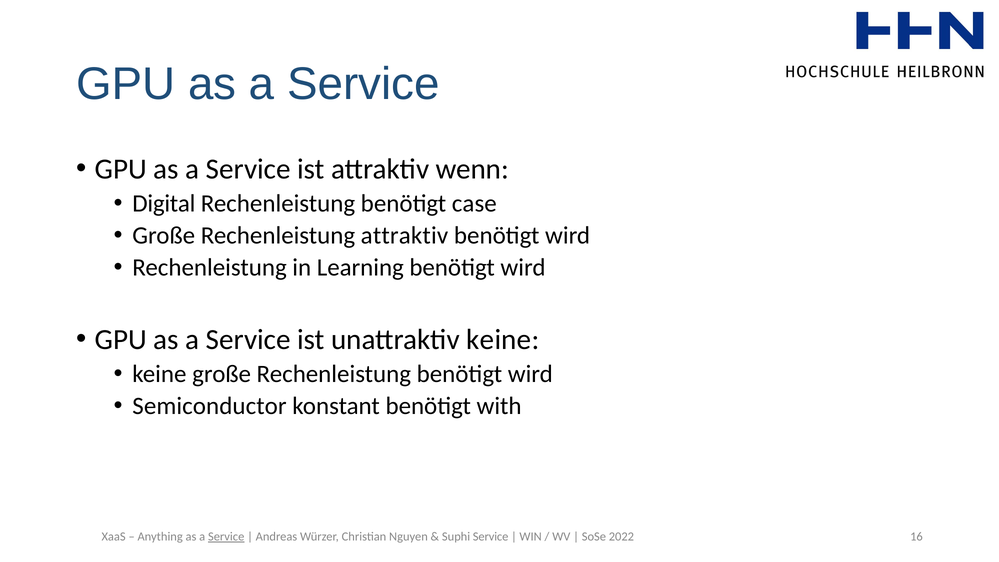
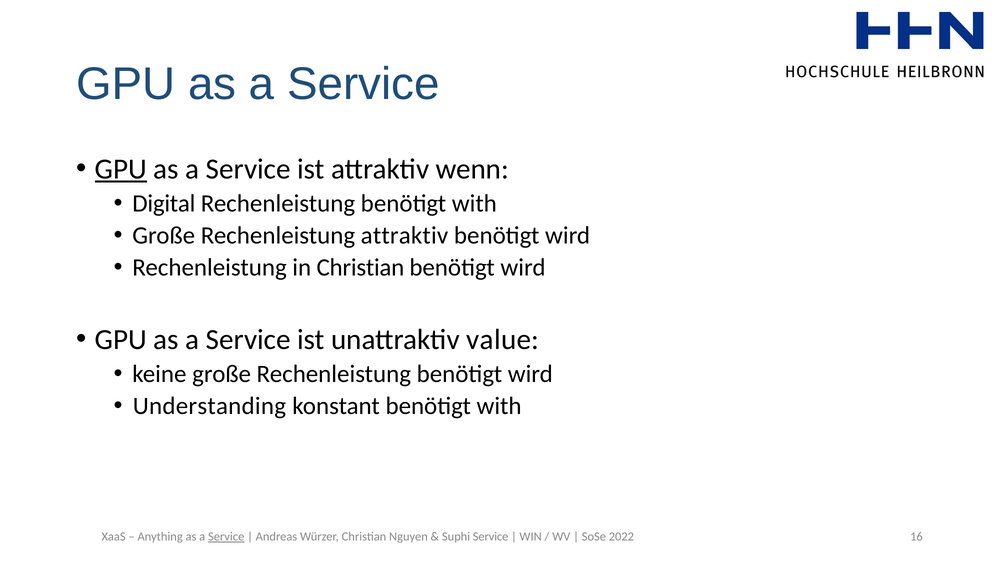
GPU underline: none -> present (121, 169)
Rechenleistung benötigt case: case -> with (474, 203)
in Learning: Learning -> Christian (360, 268)
unattraktiv keine: keine -> value (503, 339)
Semiconductor: Semiconductor -> Understanding (209, 406)
